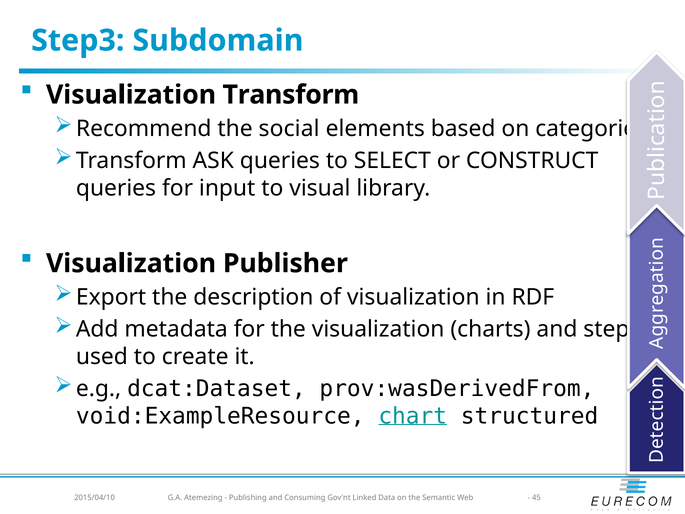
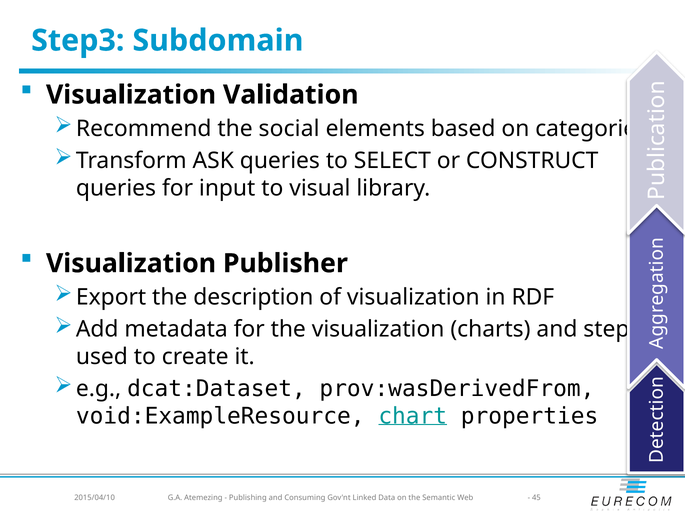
Visualization Transform: Transform -> Validation (291, 95)
structured: structured -> properties (530, 416)
